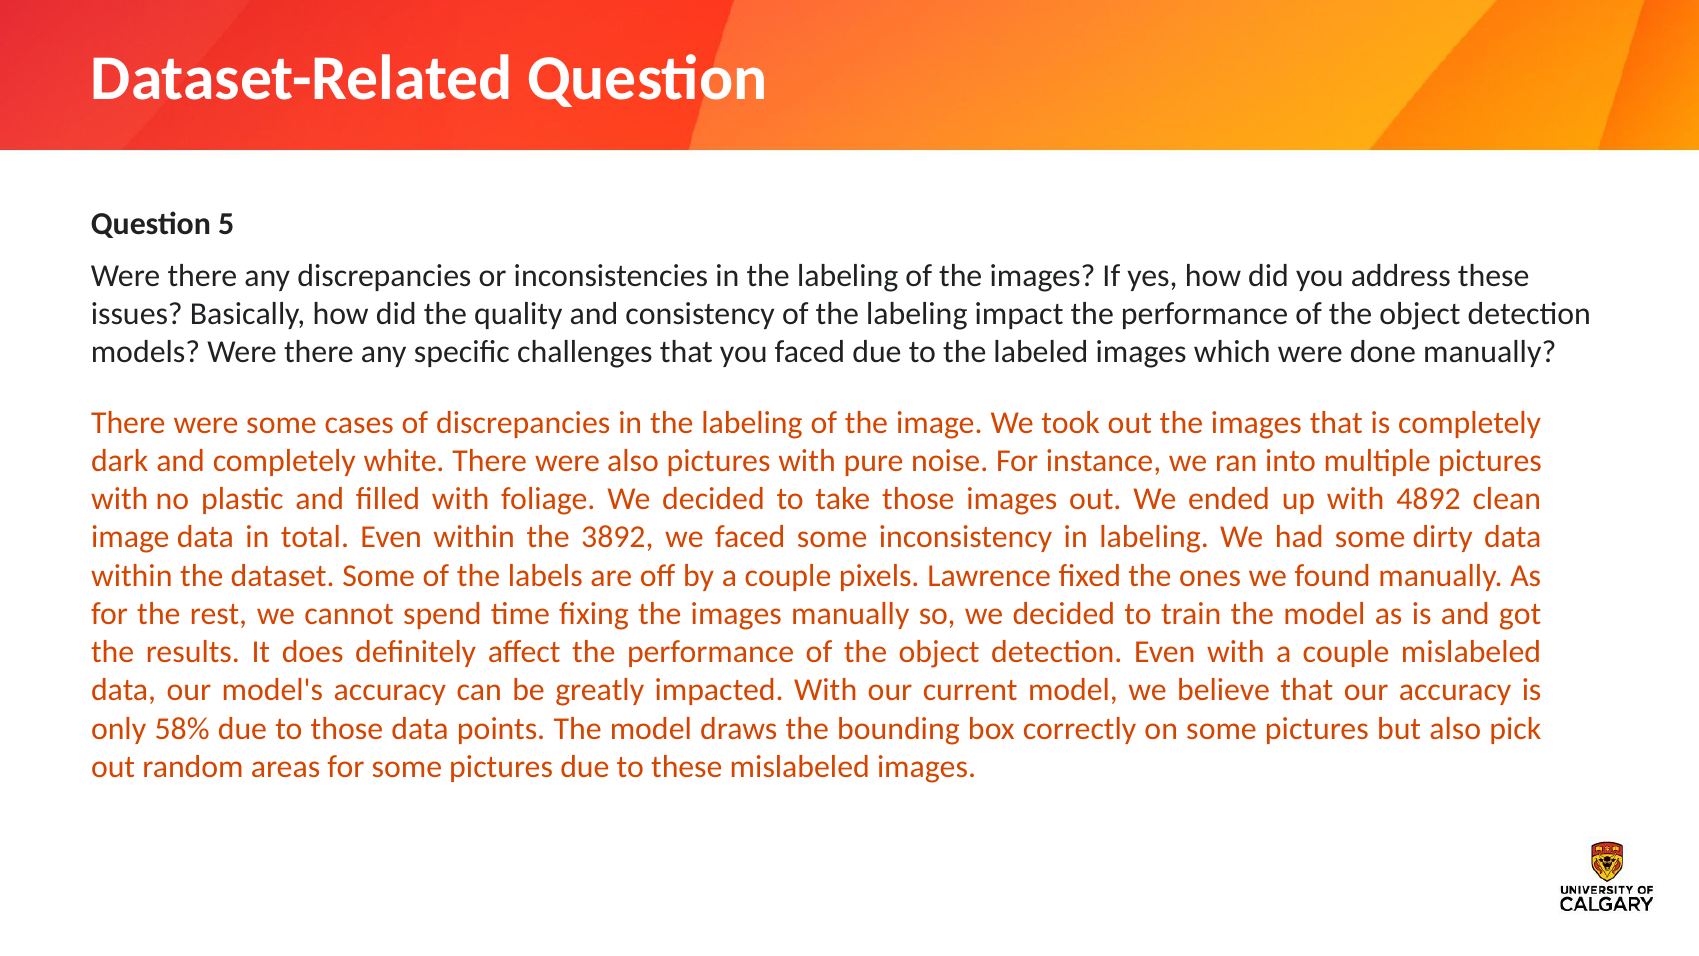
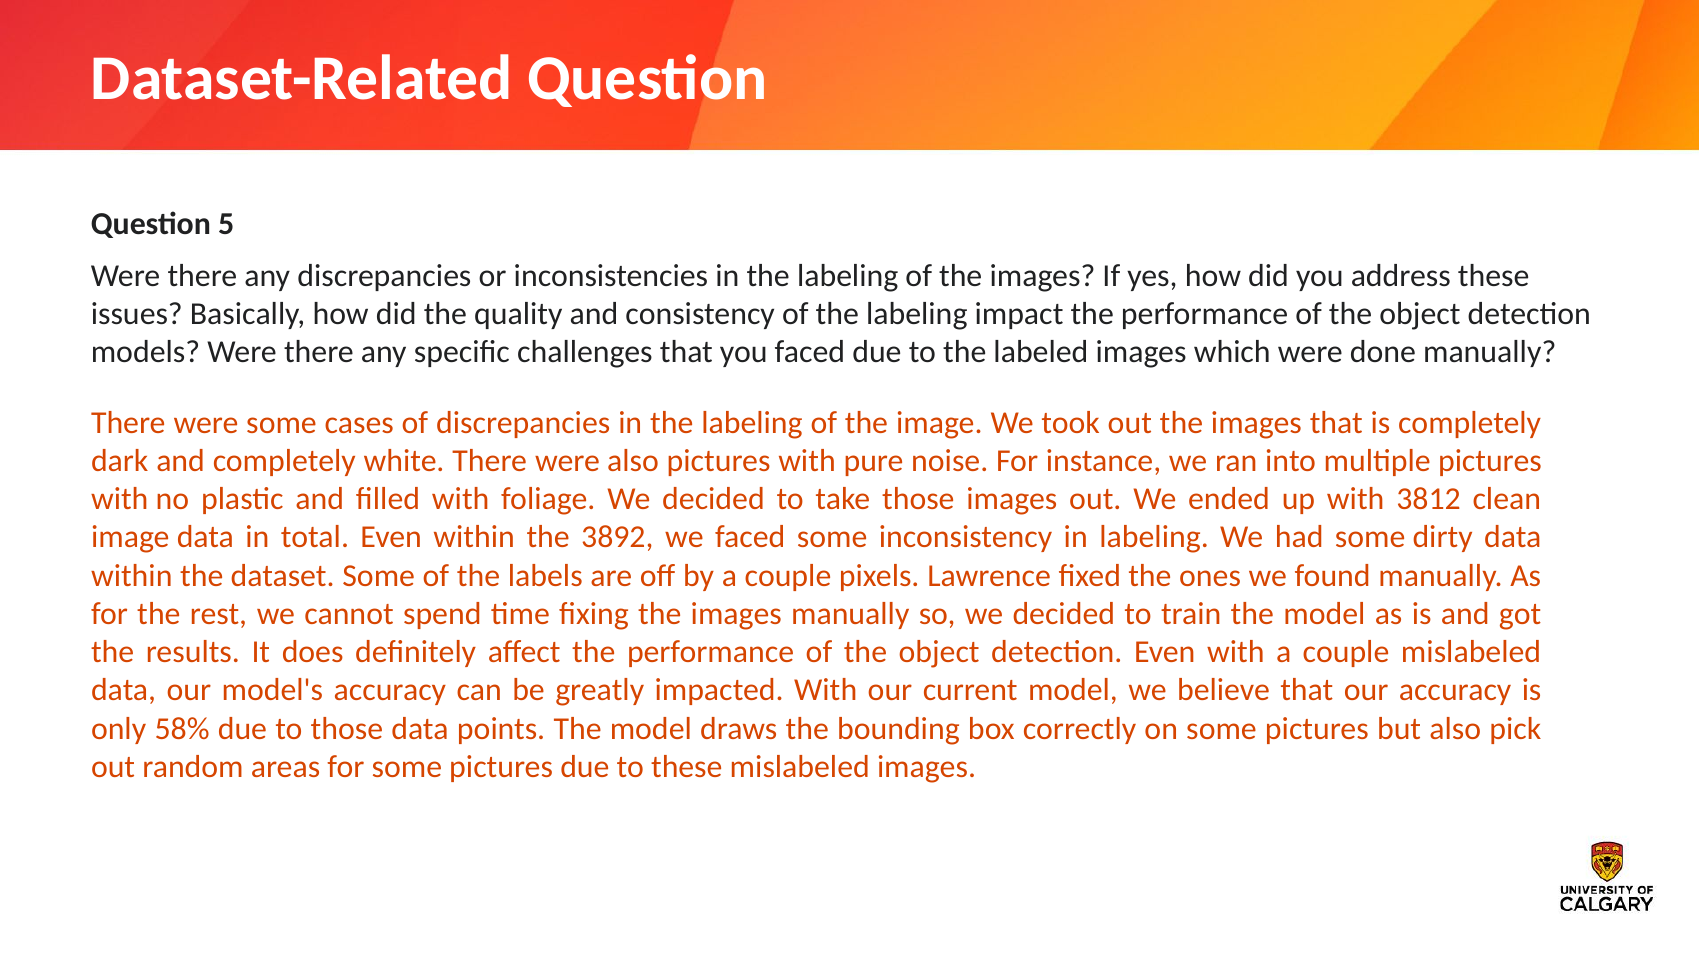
4892: 4892 -> 3812 (1429, 499)
